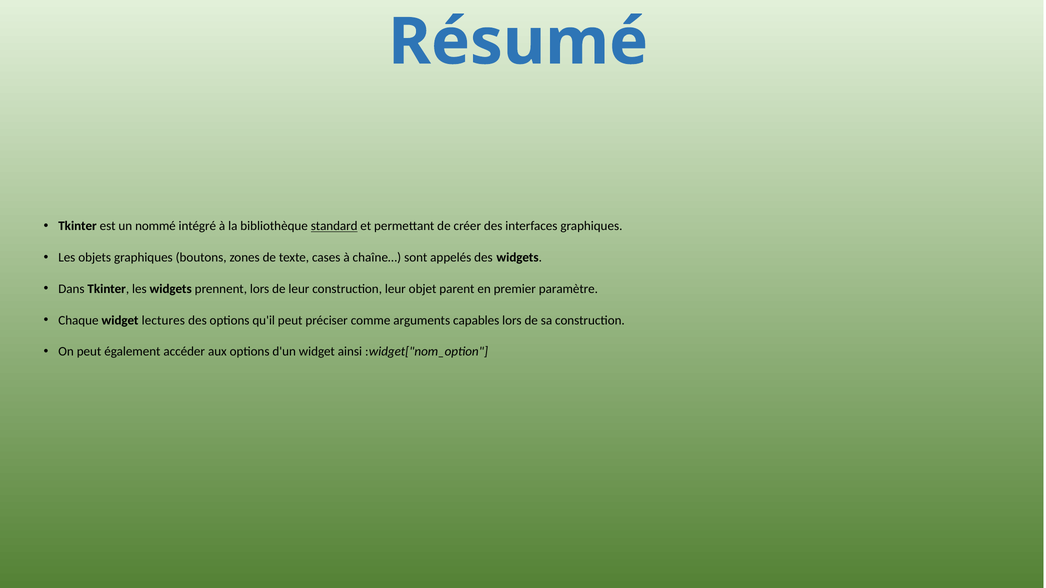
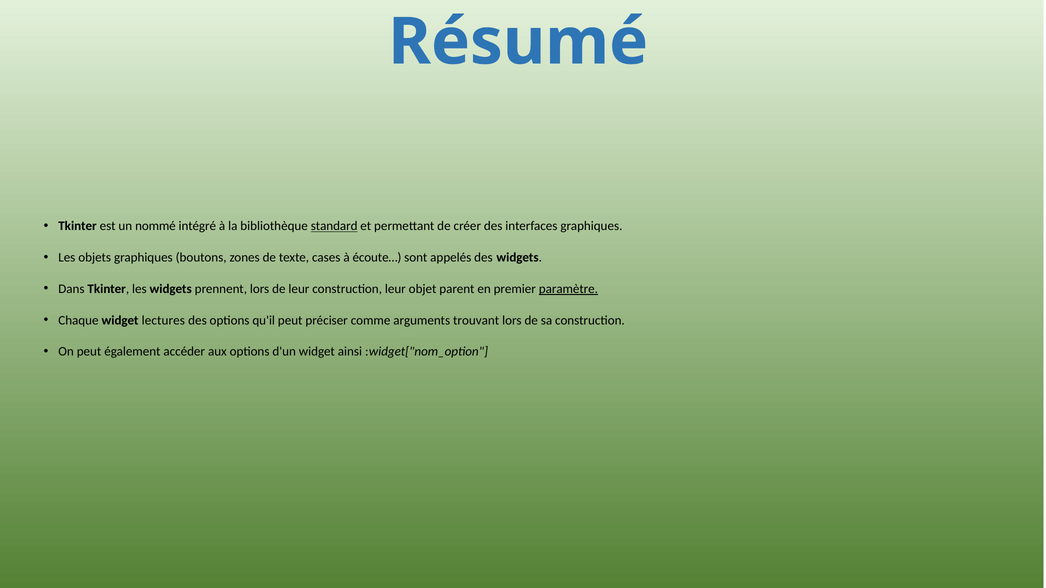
chaîne…: chaîne… -> écoute… (377, 258)
paramètre underline: none -> present (568, 289)
capables: capables -> trouvant (476, 320)
